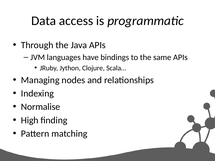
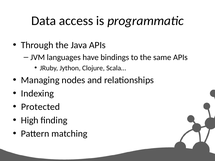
Normalise: Normalise -> Protected (41, 107)
